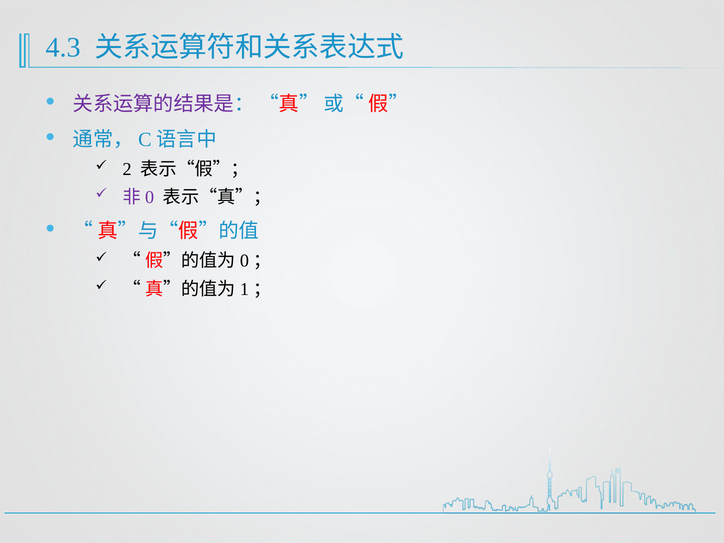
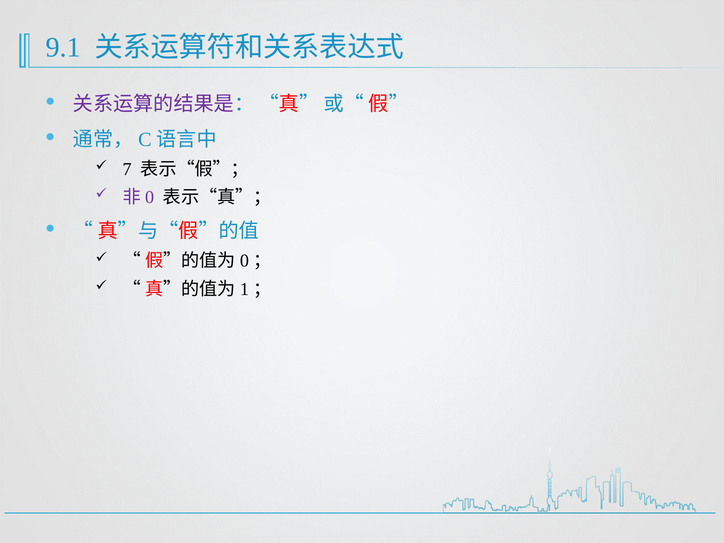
4.3: 4.3 -> 9.1 (63, 47)
2: 2 -> 7 (127, 169)
